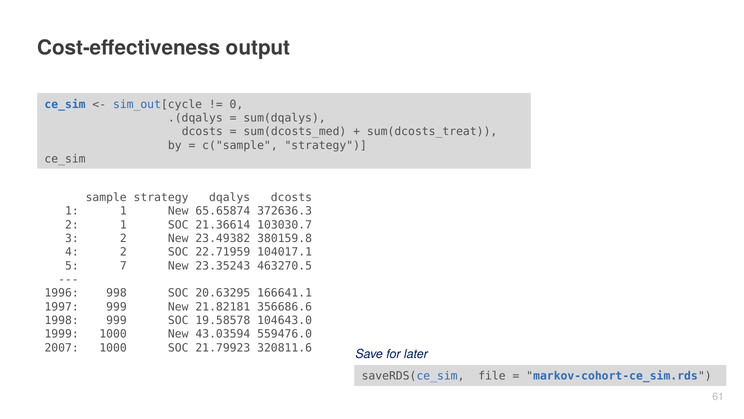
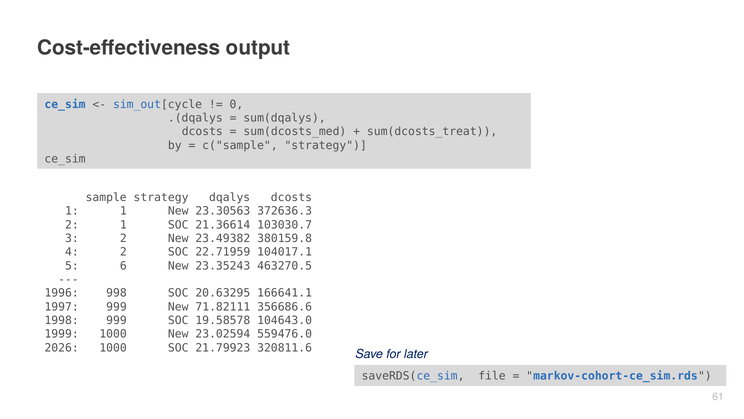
65.65874: 65.65874 -> 23.30563 (223, 211)
7: 7 -> 6 (123, 265)
21.82181: 21.82181 -> 71.82111 (223, 306)
43.03594: 43.03594 -> 23.02594 (223, 334)
2007: 2007 -> 2026 (62, 347)
